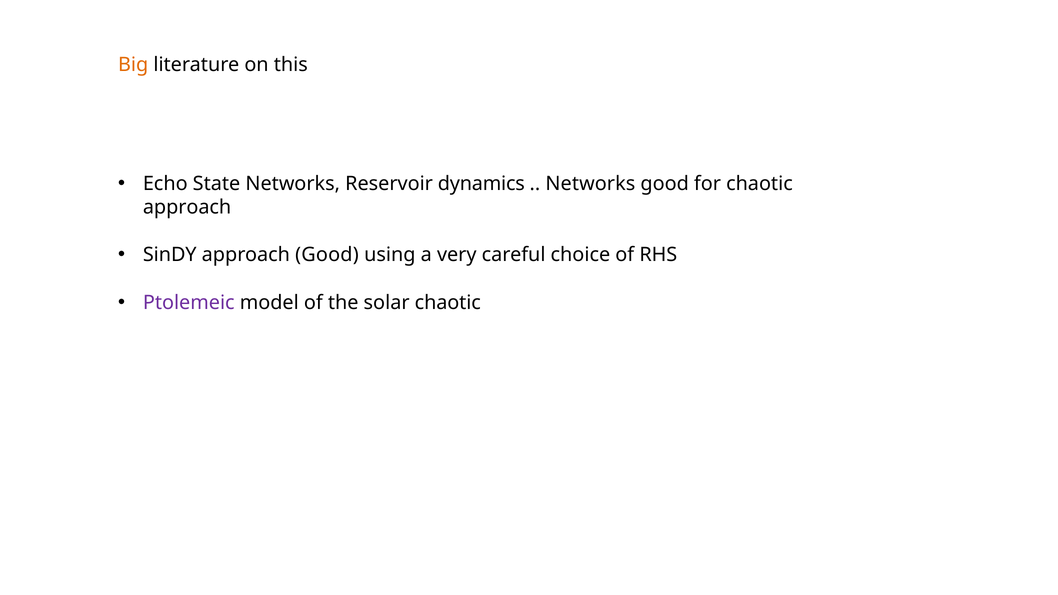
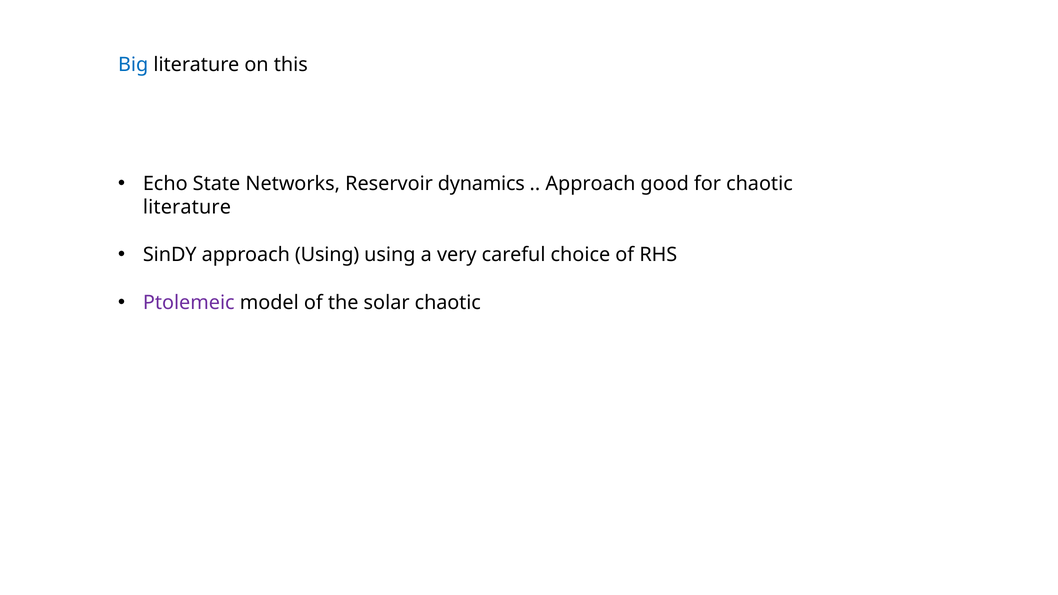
Big colour: orange -> blue (133, 65)
Networks: Networks -> Approach (590, 184)
approach: approach -> literature (187, 207)
approach Good: Good -> Using (327, 255)
